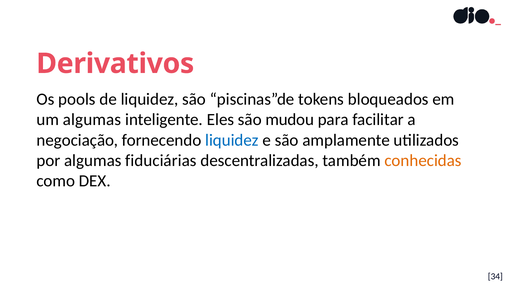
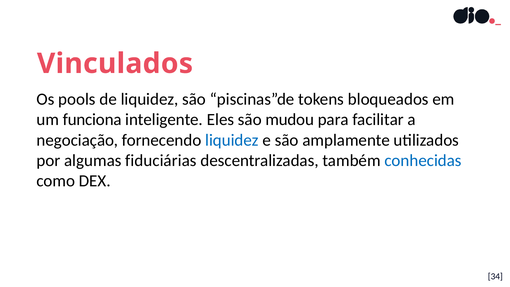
Derivativos: Derivativos -> Vinculados (115, 64)
um algumas: algumas -> funciona (92, 120)
conhecidas colour: orange -> blue (423, 160)
